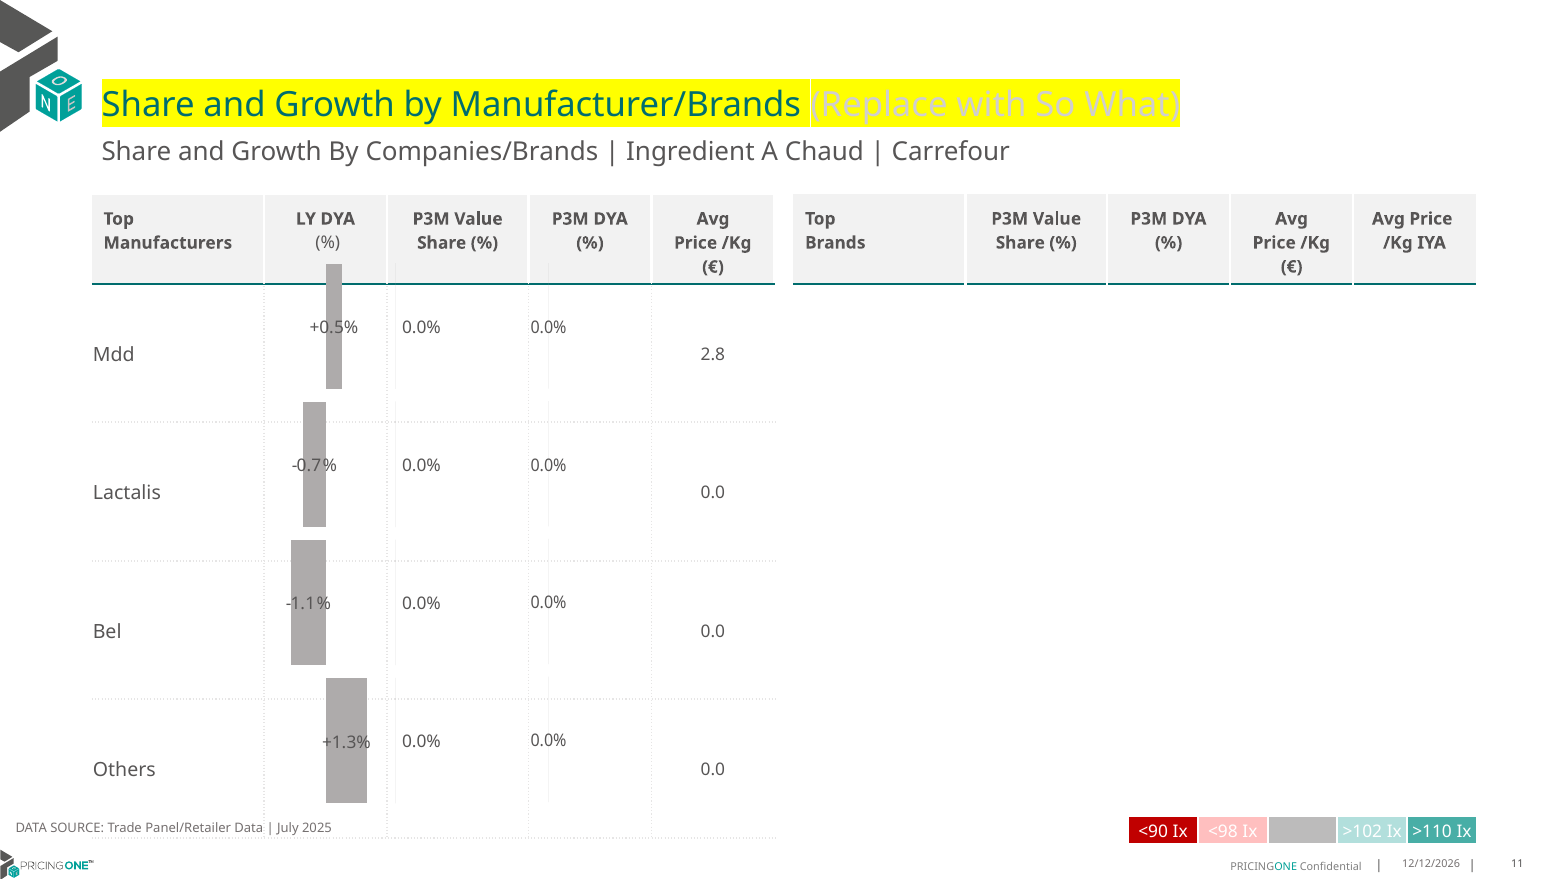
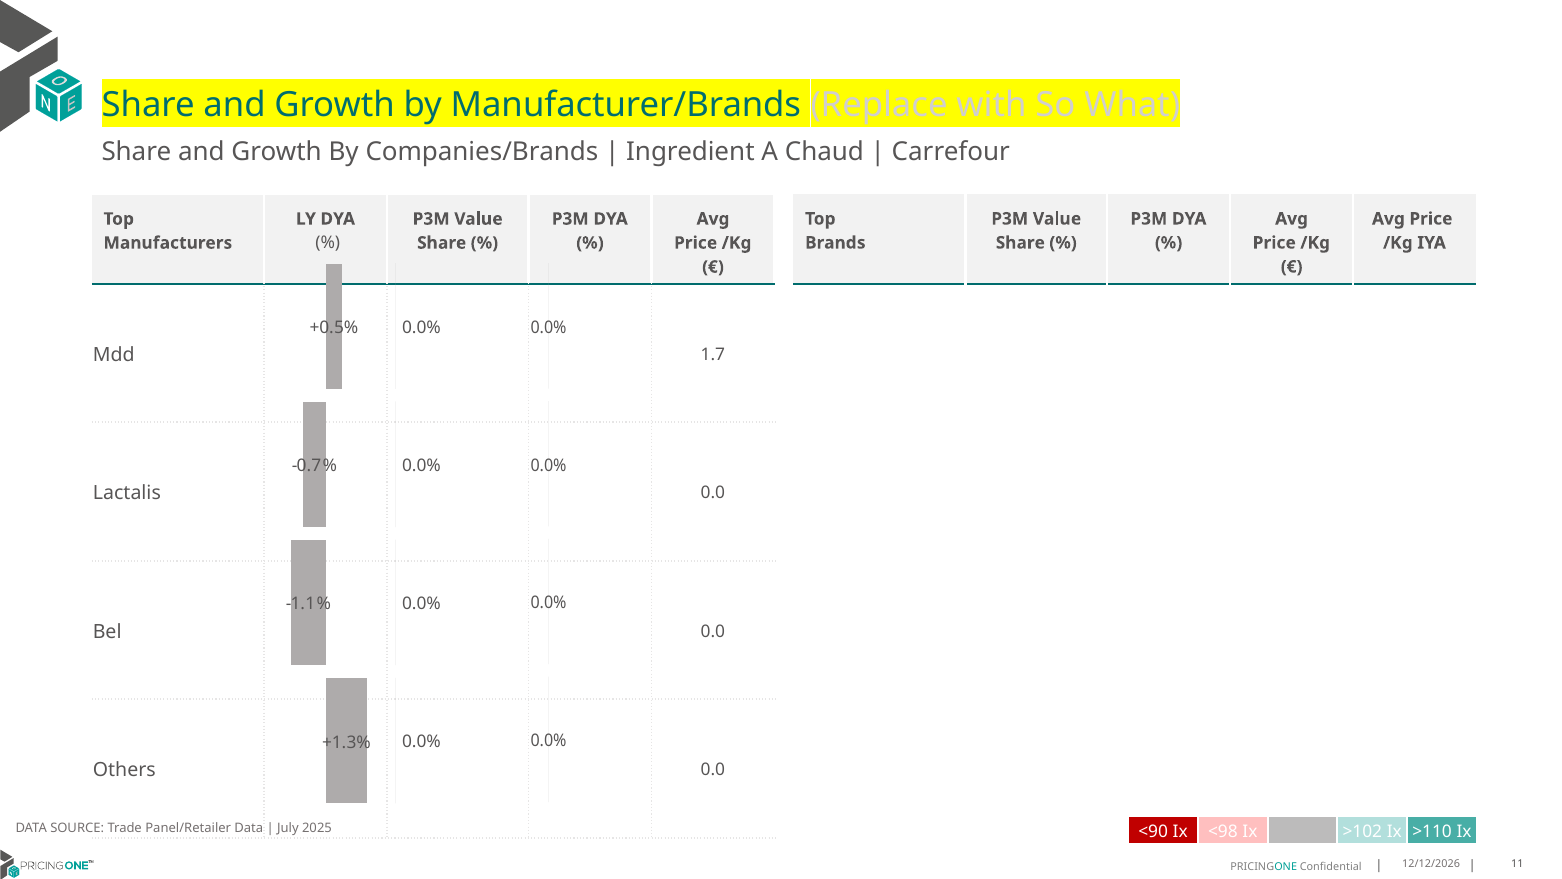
2.8: 2.8 -> 1.7 (713, 355)
